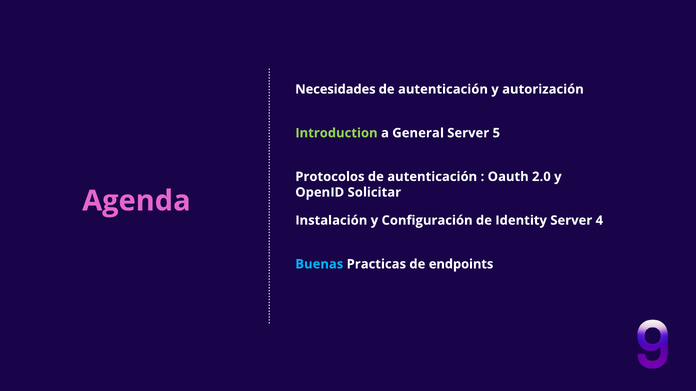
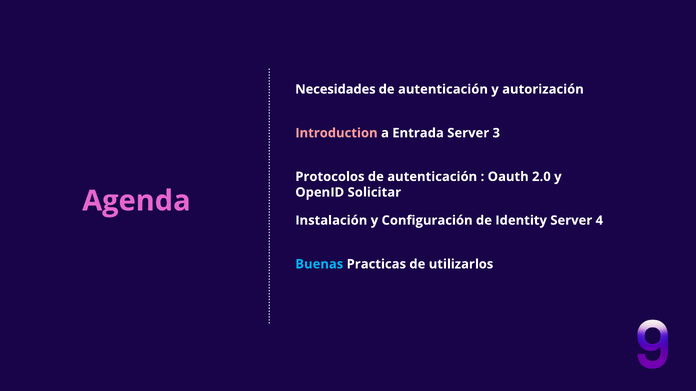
Introduction colour: light green -> pink (336, 133)
General: General -> Entrada (418, 133)
5: 5 -> 3 (496, 133)
endpoints: endpoints -> utilizarlos (461, 264)
